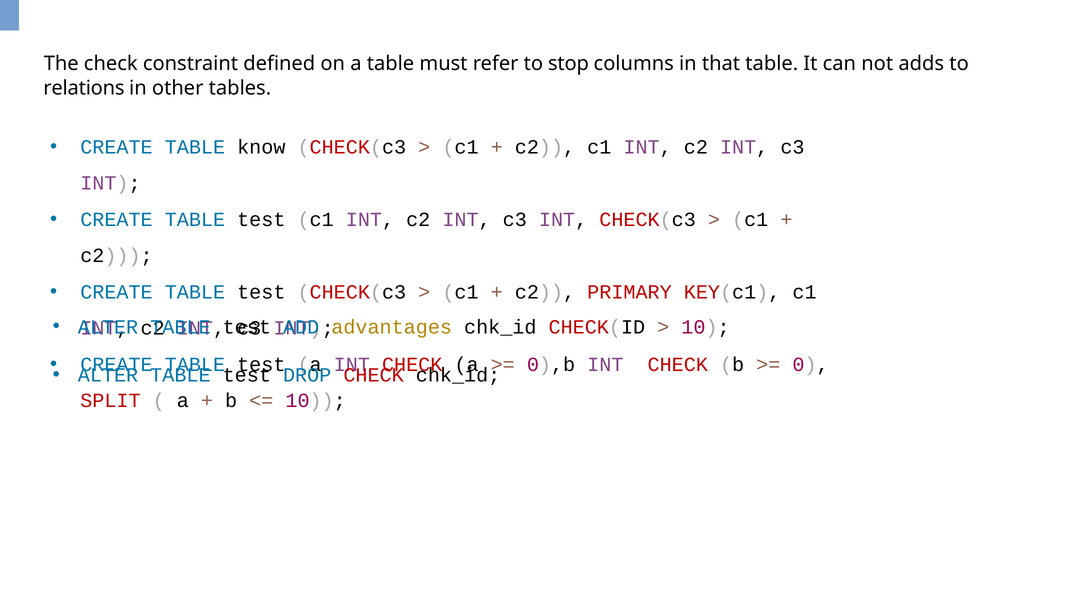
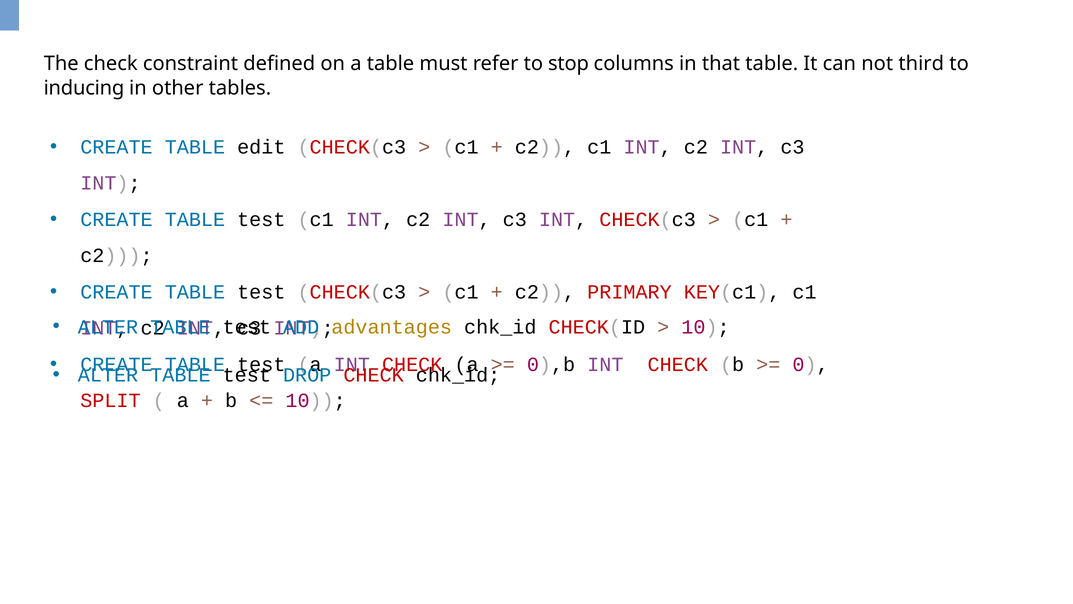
adds: adds -> third (921, 64)
relations: relations -> inducing (84, 88)
know: know -> edit (261, 147)
